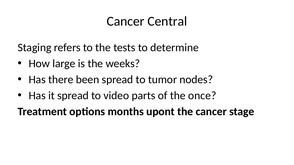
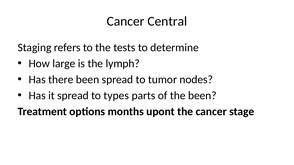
weeks: weeks -> lymph (123, 64)
video: video -> types (116, 96)
the once: once -> been (202, 96)
